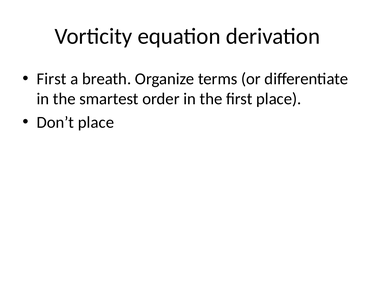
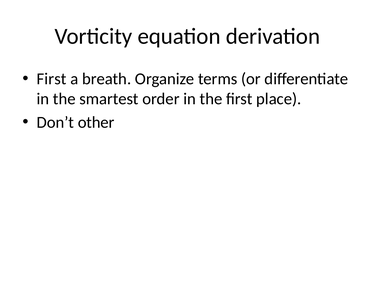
Don’t place: place -> other (96, 122)
